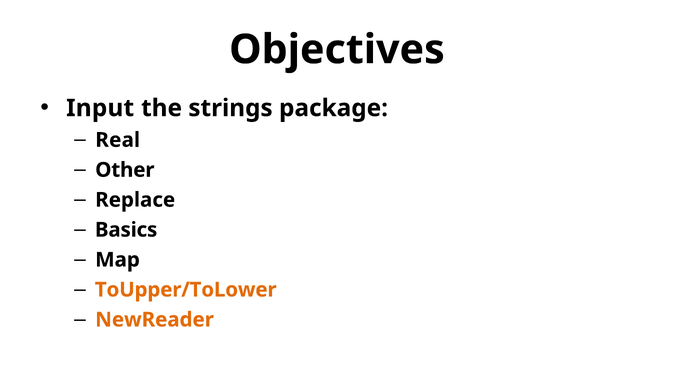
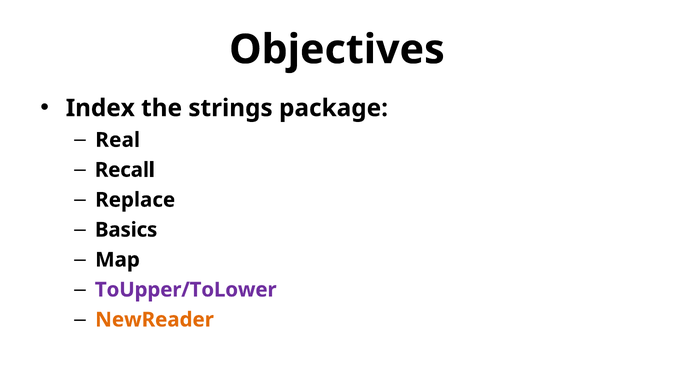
Input: Input -> Index (100, 108)
Other: Other -> Recall (125, 170)
ToUpper/ToLower colour: orange -> purple (186, 290)
